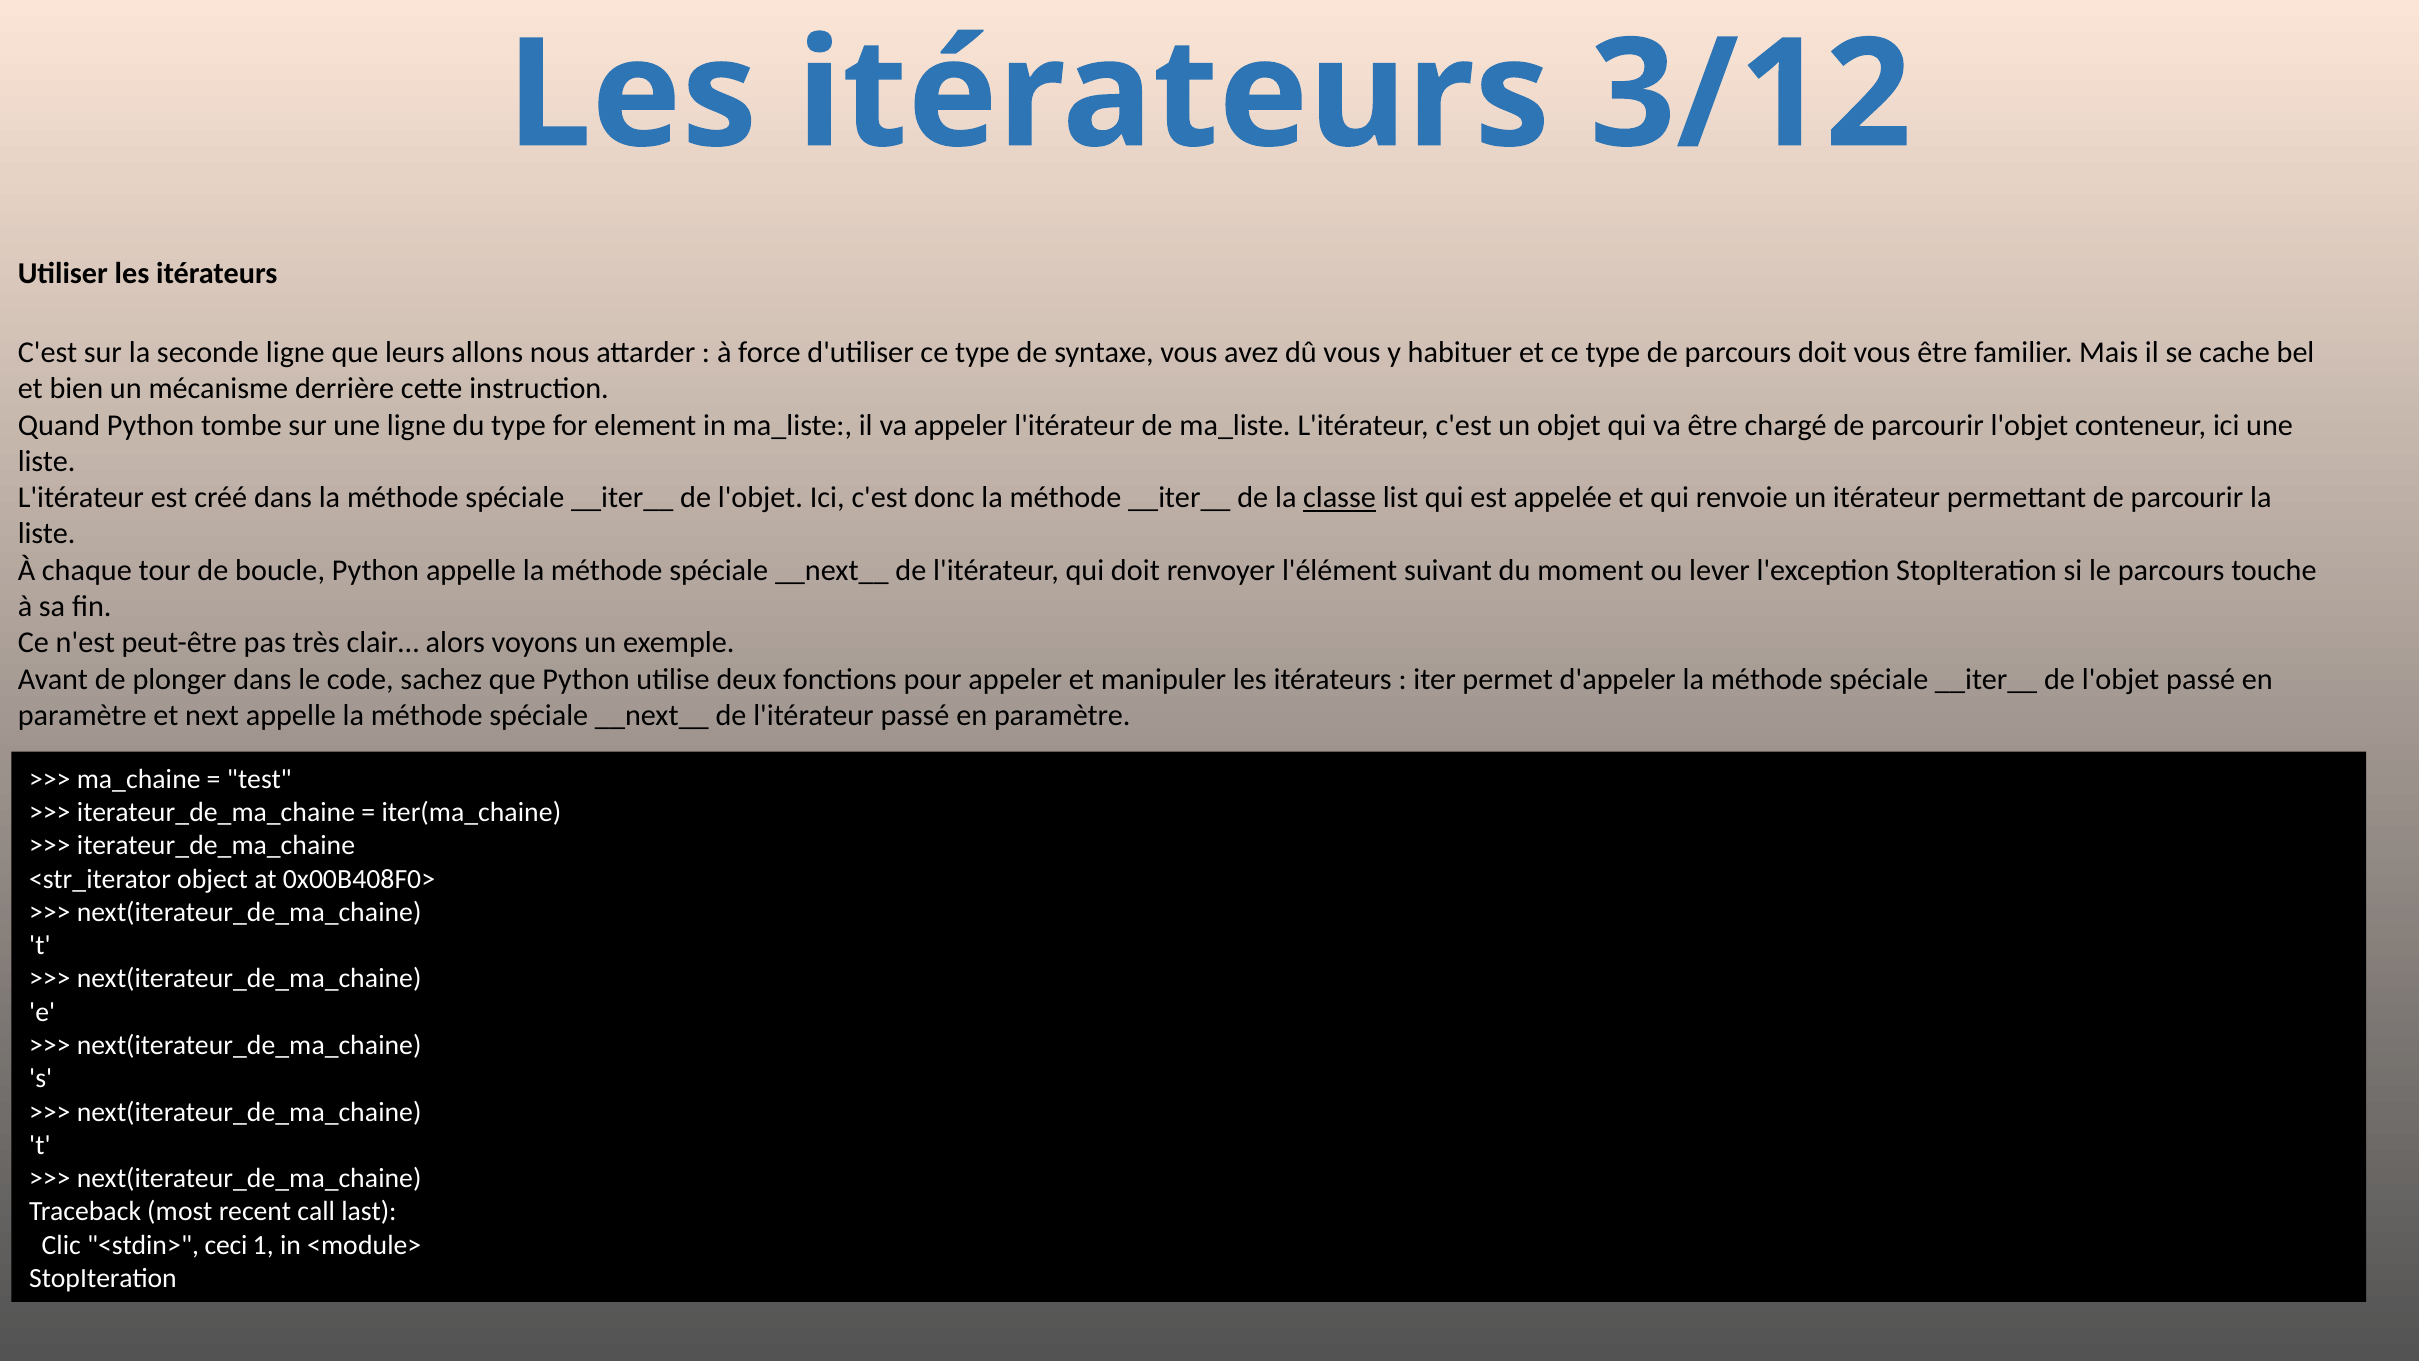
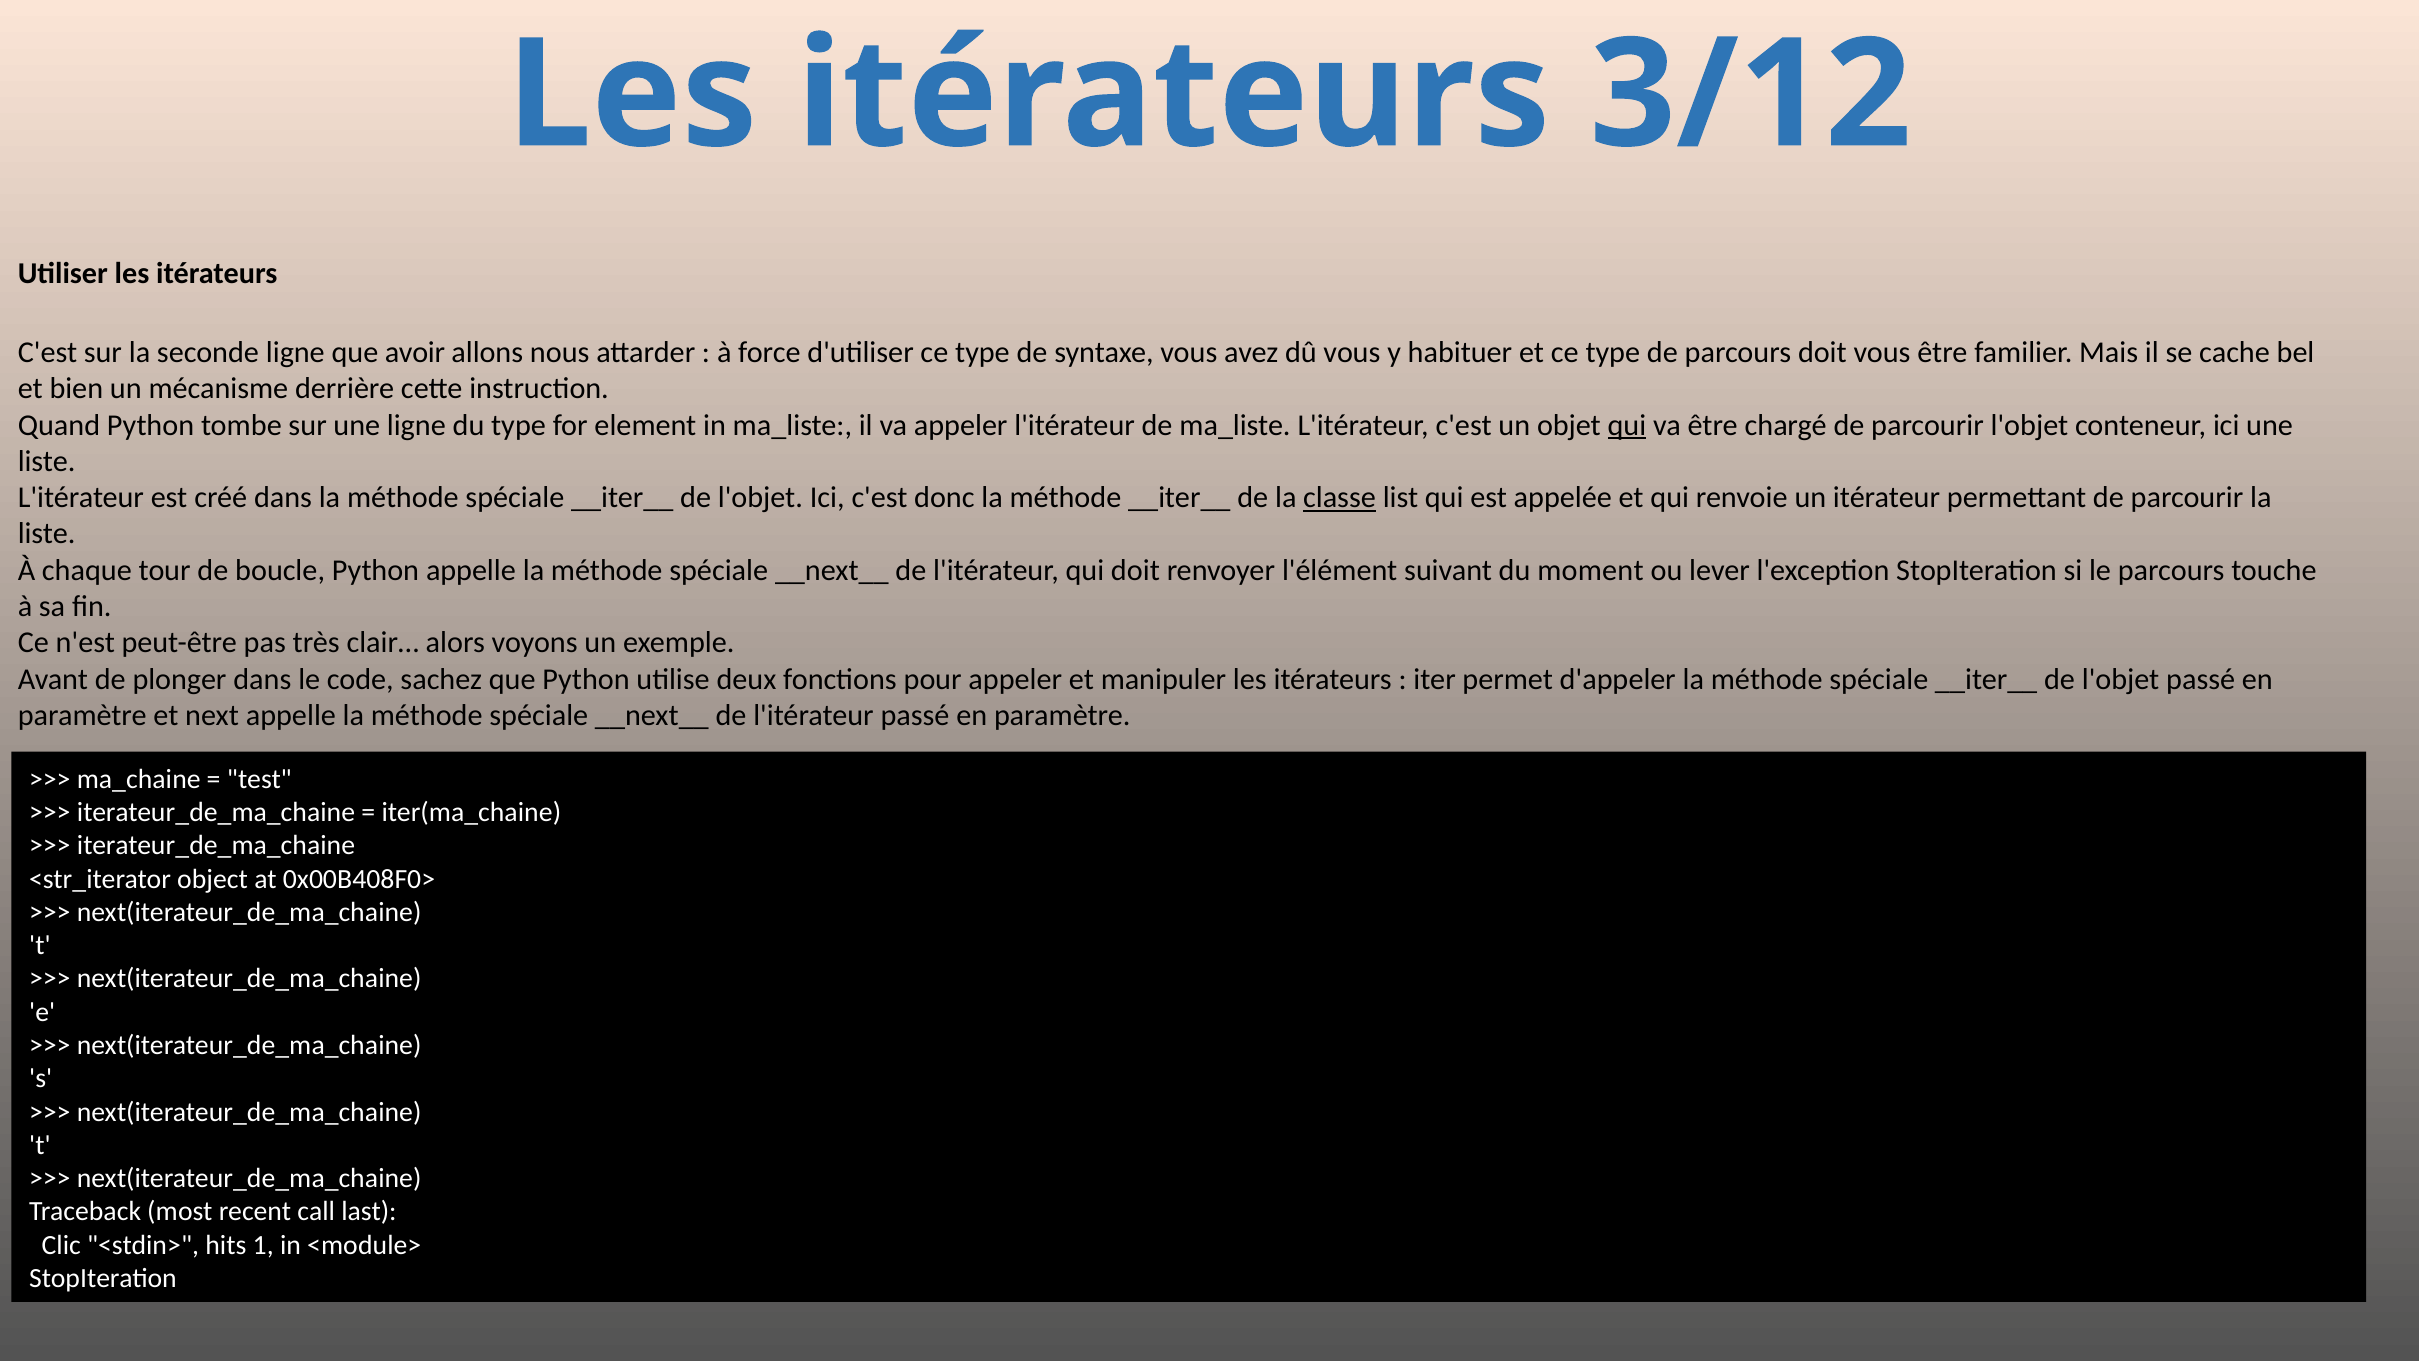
leurs: leurs -> avoir (415, 352)
qui underline: none -> present (1627, 425)
ceci: ceci -> hits (226, 1245)
